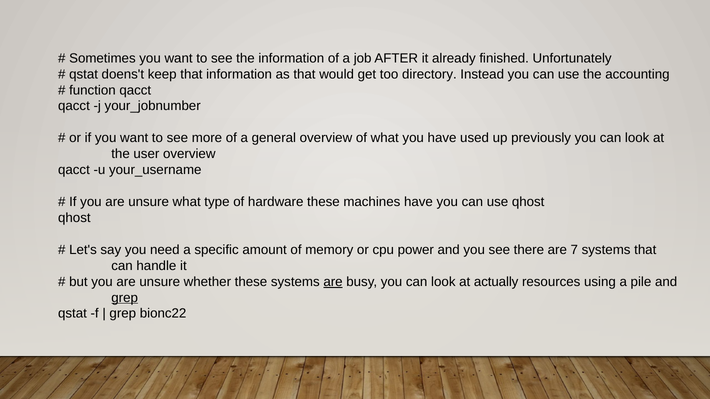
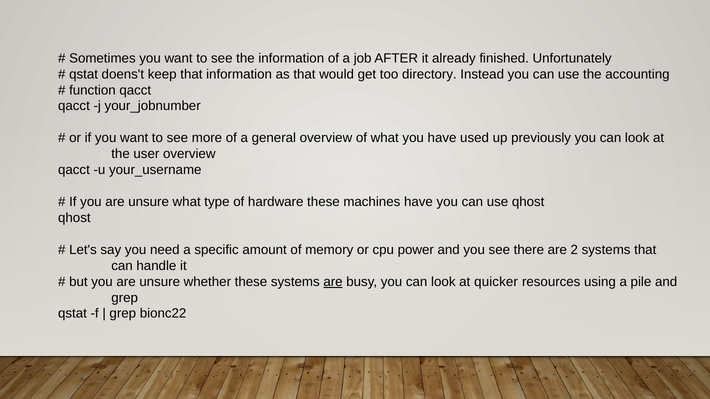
7: 7 -> 2 (574, 250)
actually: actually -> quicker (496, 282)
grep underline: present -> none (125, 298)
